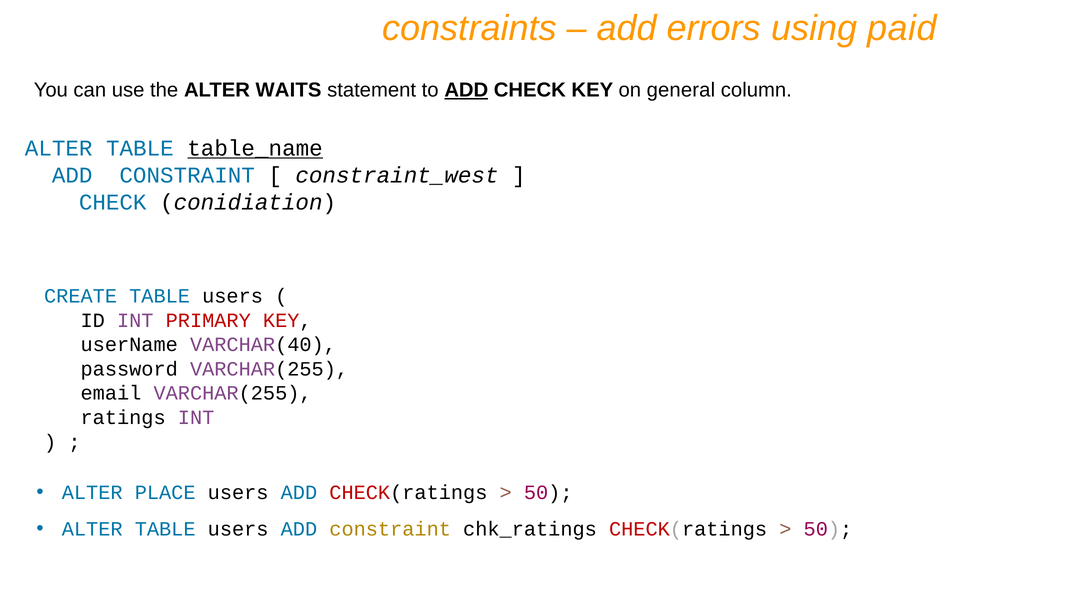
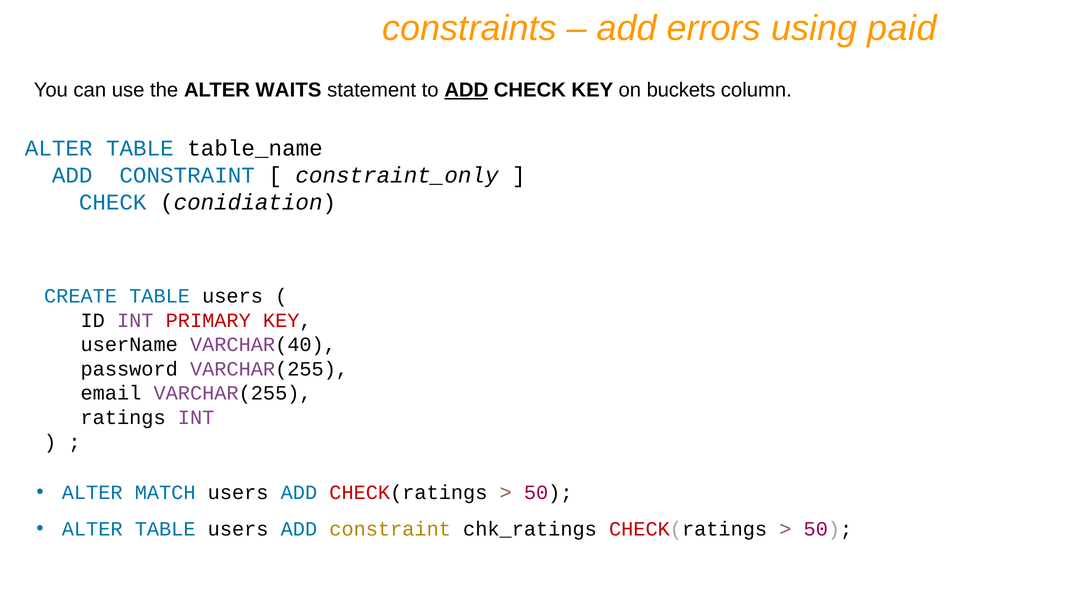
general: general -> buckets (681, 90)
table_name underline: present -> none (255, 148)
constraint_west: constraint_west -> constraint_only (397, 175)
PLACE: PLACE -> MATCH (165, 493)
